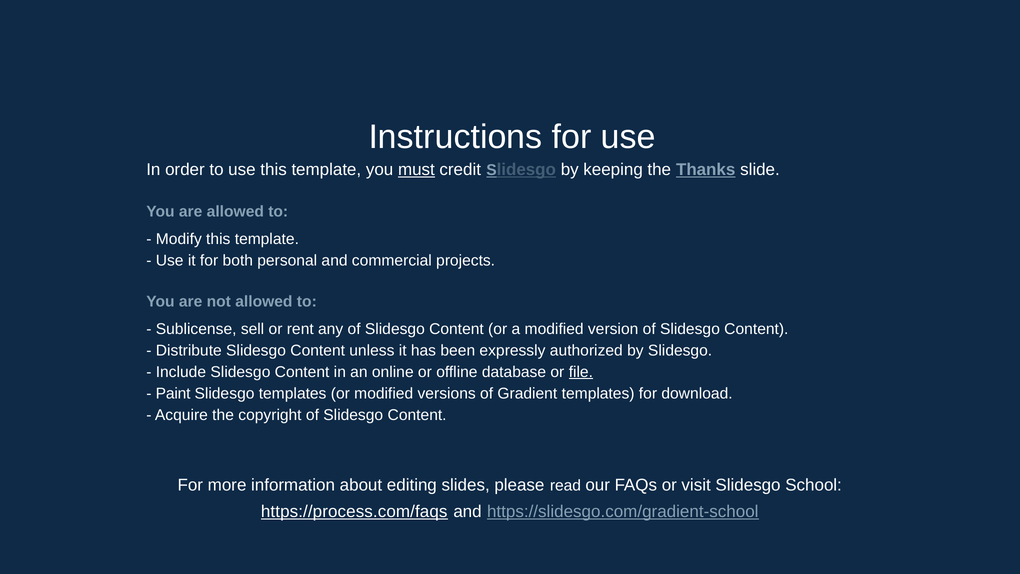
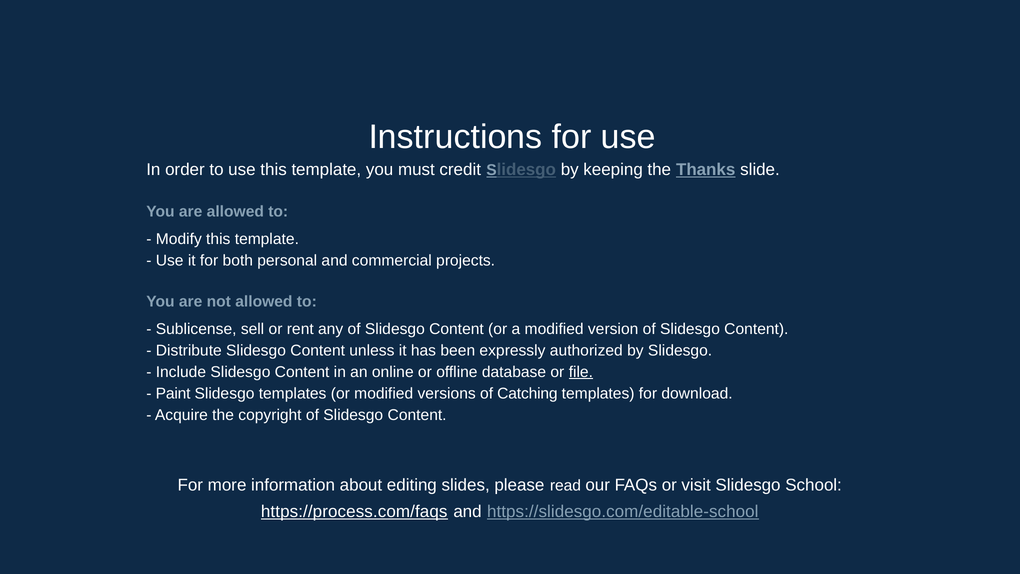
must underline: present -> none (416, 170)
Gradient: Gradient -> Catching (527, 393)
https://slidesgo.com/gradient-school: https://slidesgo.com/gradient-school -> https://slidesgo.com/editable-school (623, 512)
